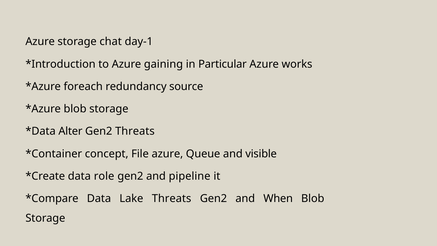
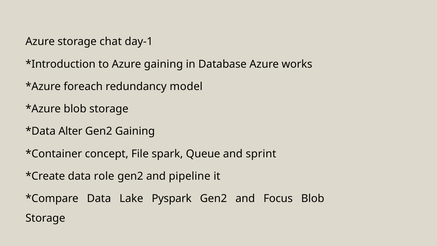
Particular: Particular -> Database (222, 64)
source: source -> model (186, 86)
Gen2 Threats: Threats -> Gaining (135, 131)
File azure: azure -> spark (167, 154)
visible: visible -> sprint (261, 154)
Lake Threats: Threats -> Pyspark (172, 198)
When: When -> Focus (278, 198)
